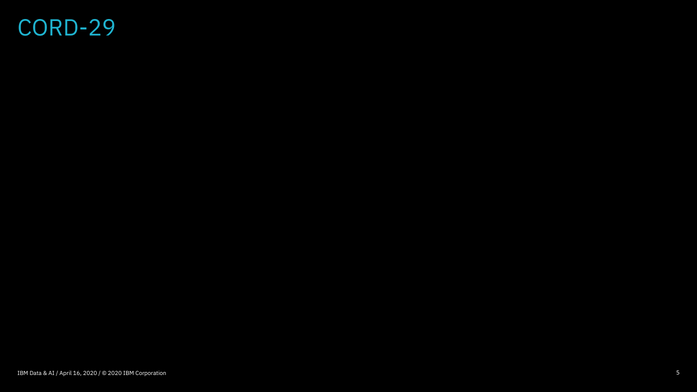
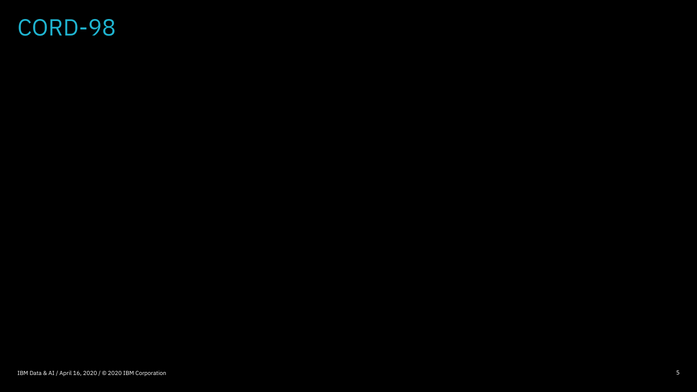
CORD-29: CORD-29 -> CORD-98 (67, 28)
